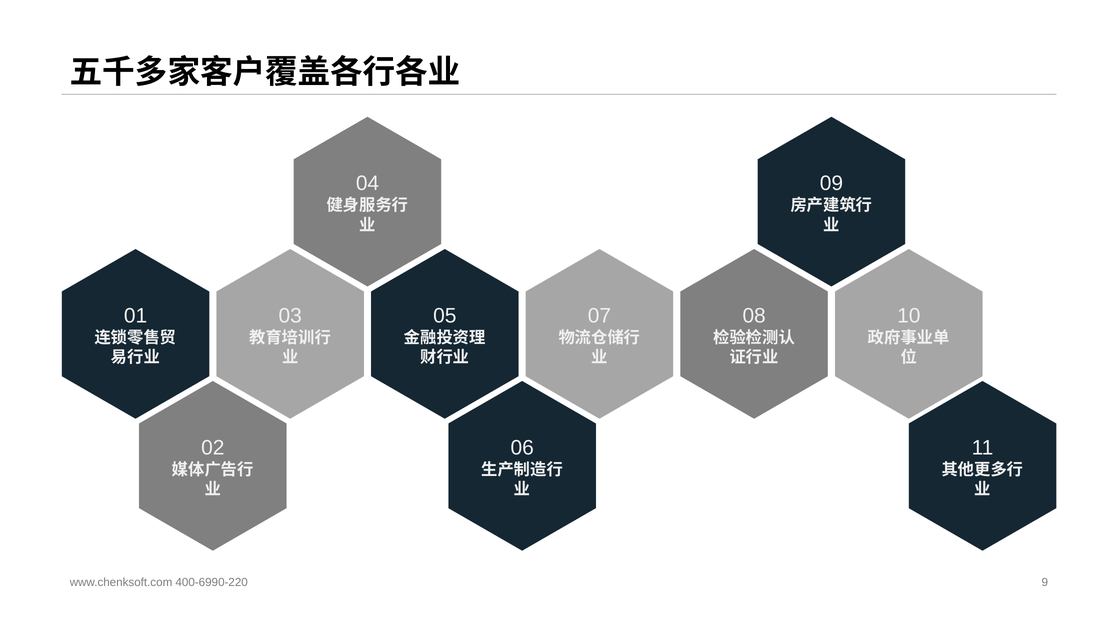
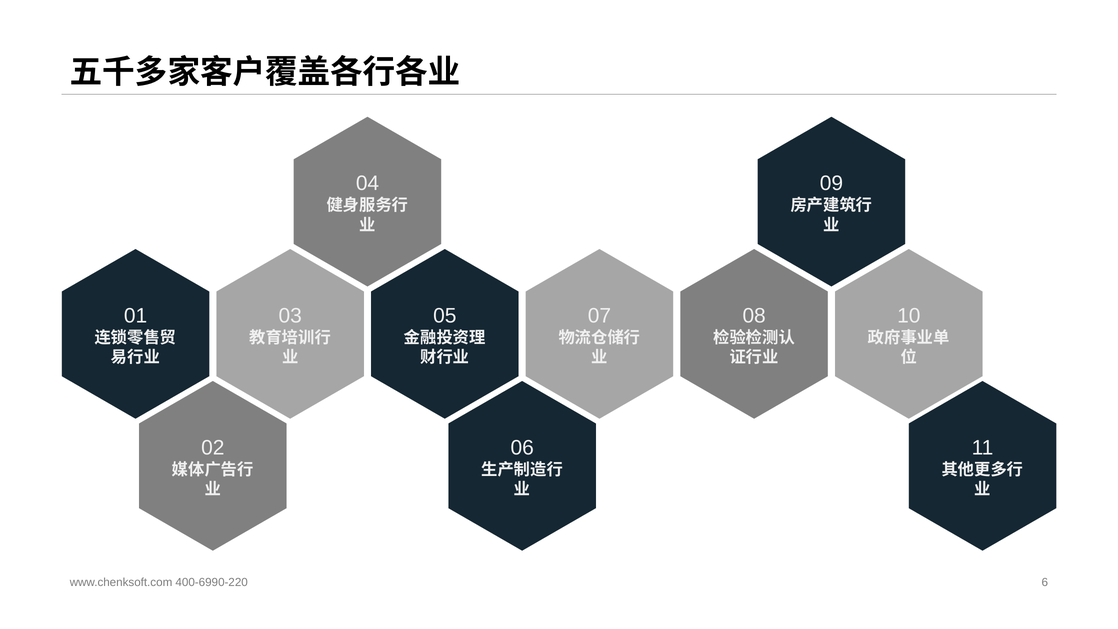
9: 9 -> 6 (1045, 583)
